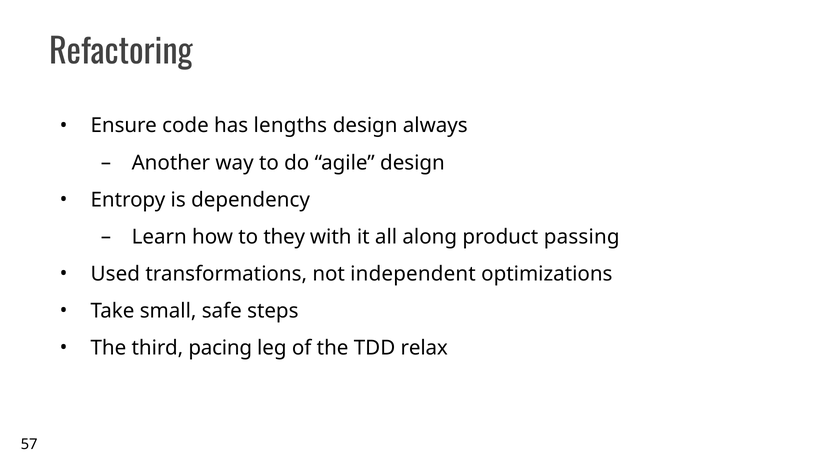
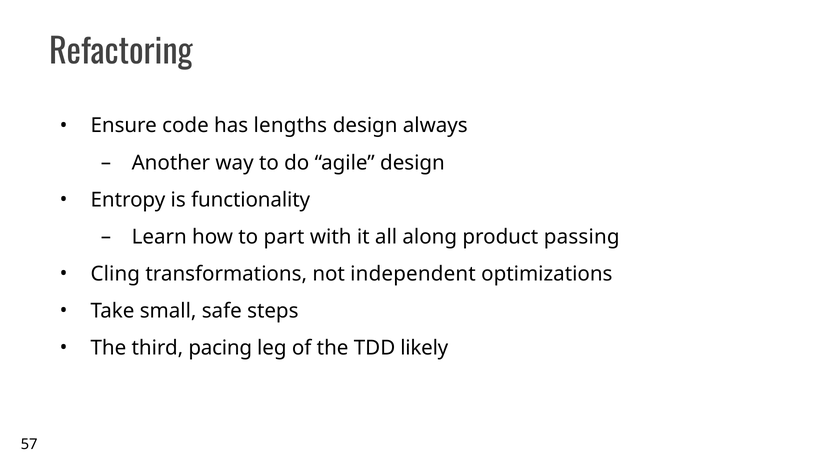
dependency: dependency -> functionality (251, 200)
they: they -> part (284, 237)
Used: Used -> Cling (115, 274)
relax: relax -> likely (424, 348)
